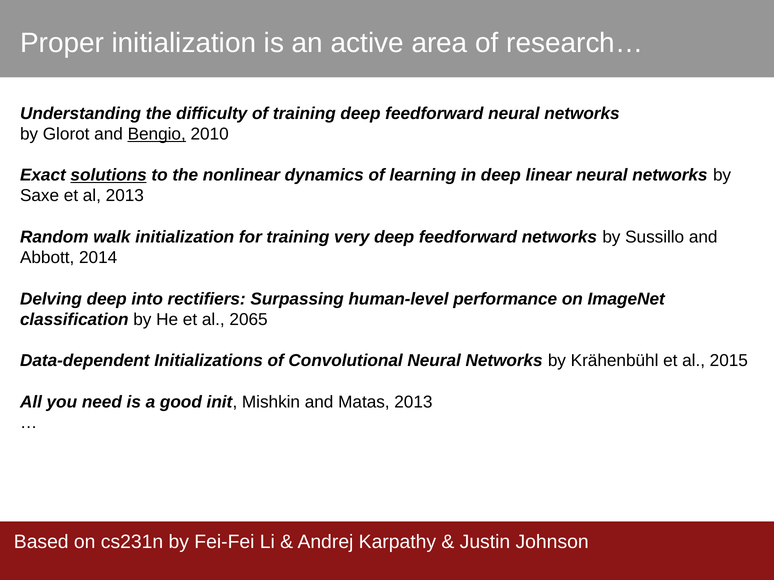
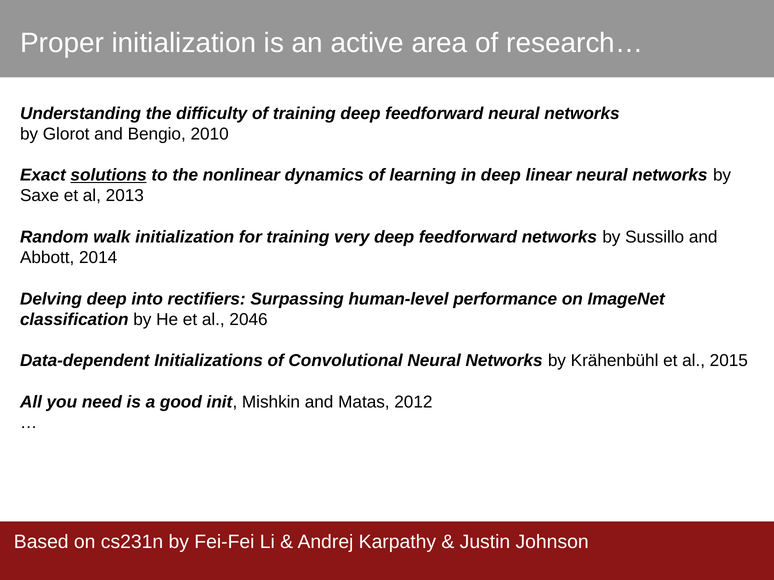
Bengio underline: present -> none (157, 134)
2065: 2065 -> 2046 (249, 320)
Matas 2013: 2013 -> 2012 (413, 402)
